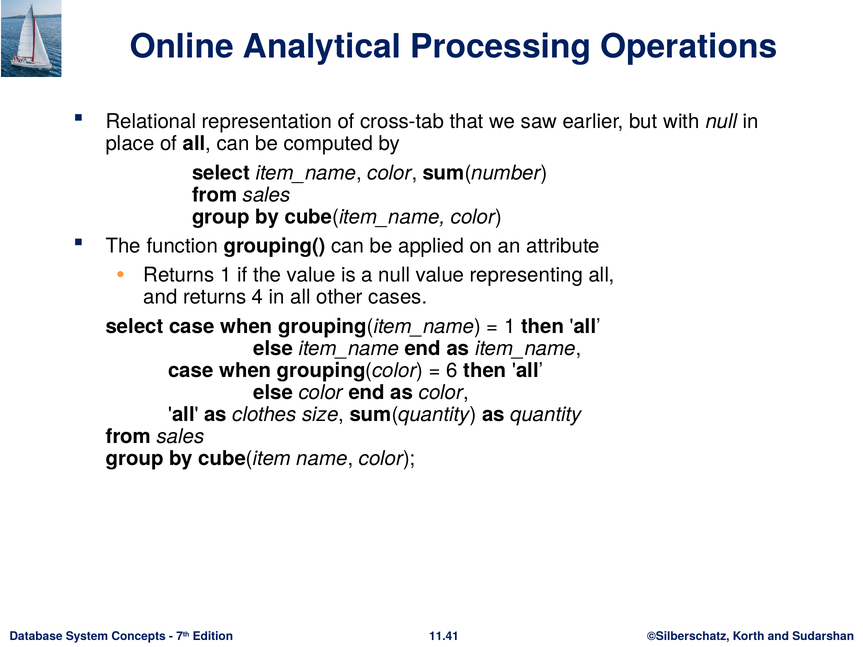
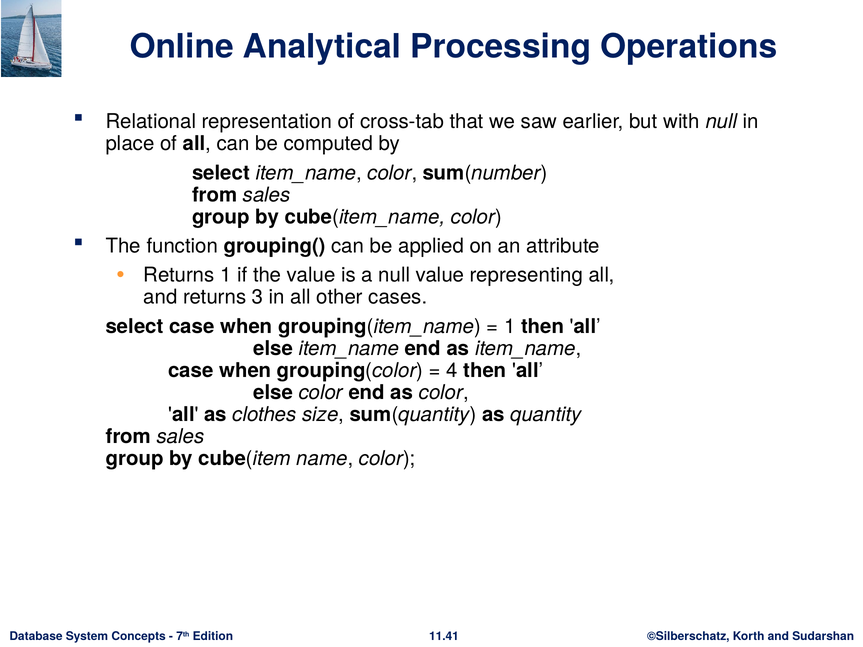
4: 4 -> 3 (258, 297)
6: 6 -> 4 (452, 370)
